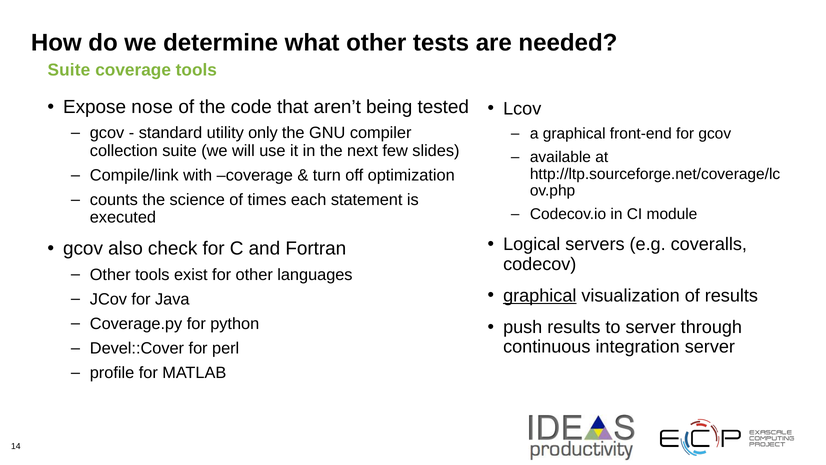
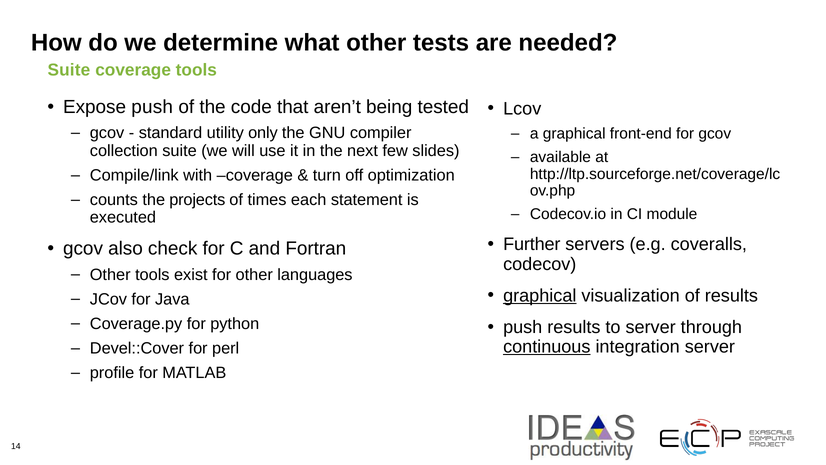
Expose nose: nose -> push (152, 107)
science: science -> projects (197, 200)
Logical: Logical -> Further (532, 244)
continuous underline: none -> present (547, 347)
